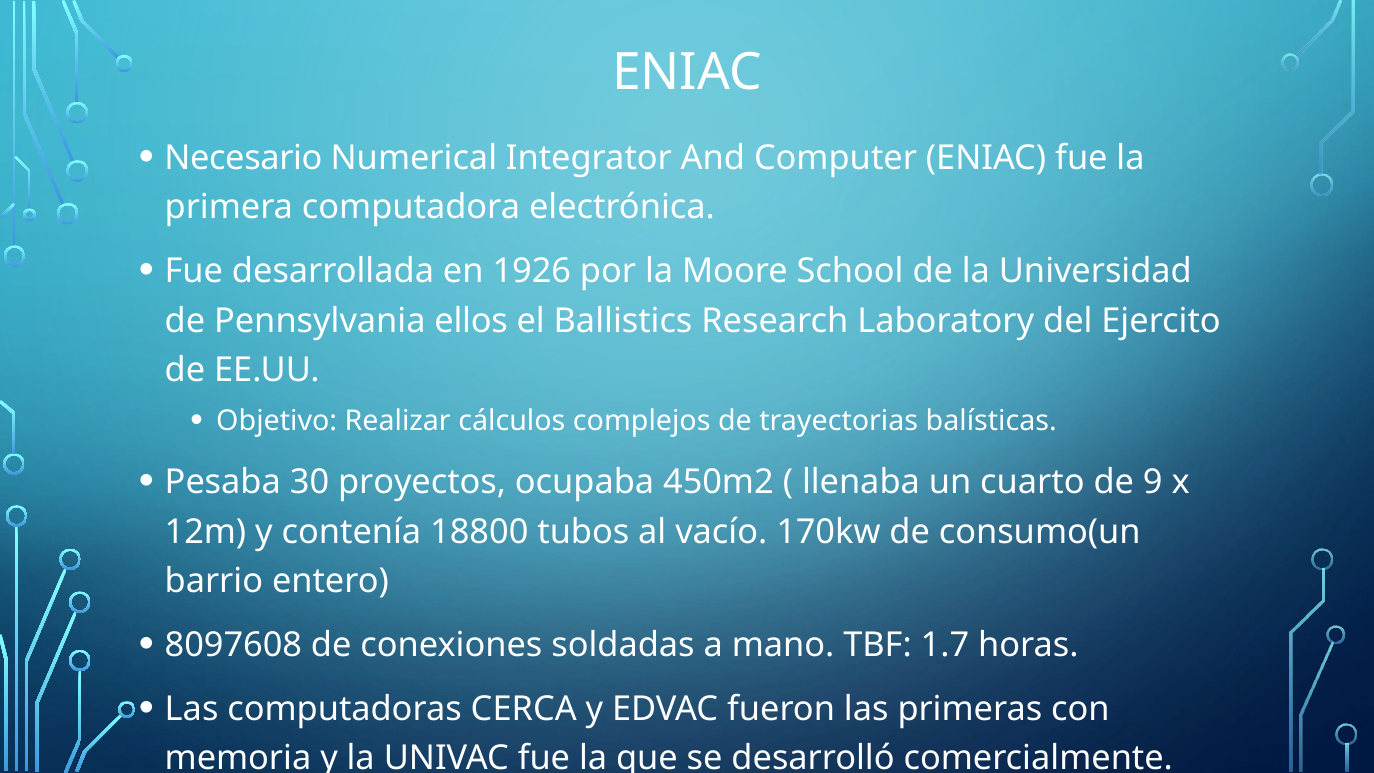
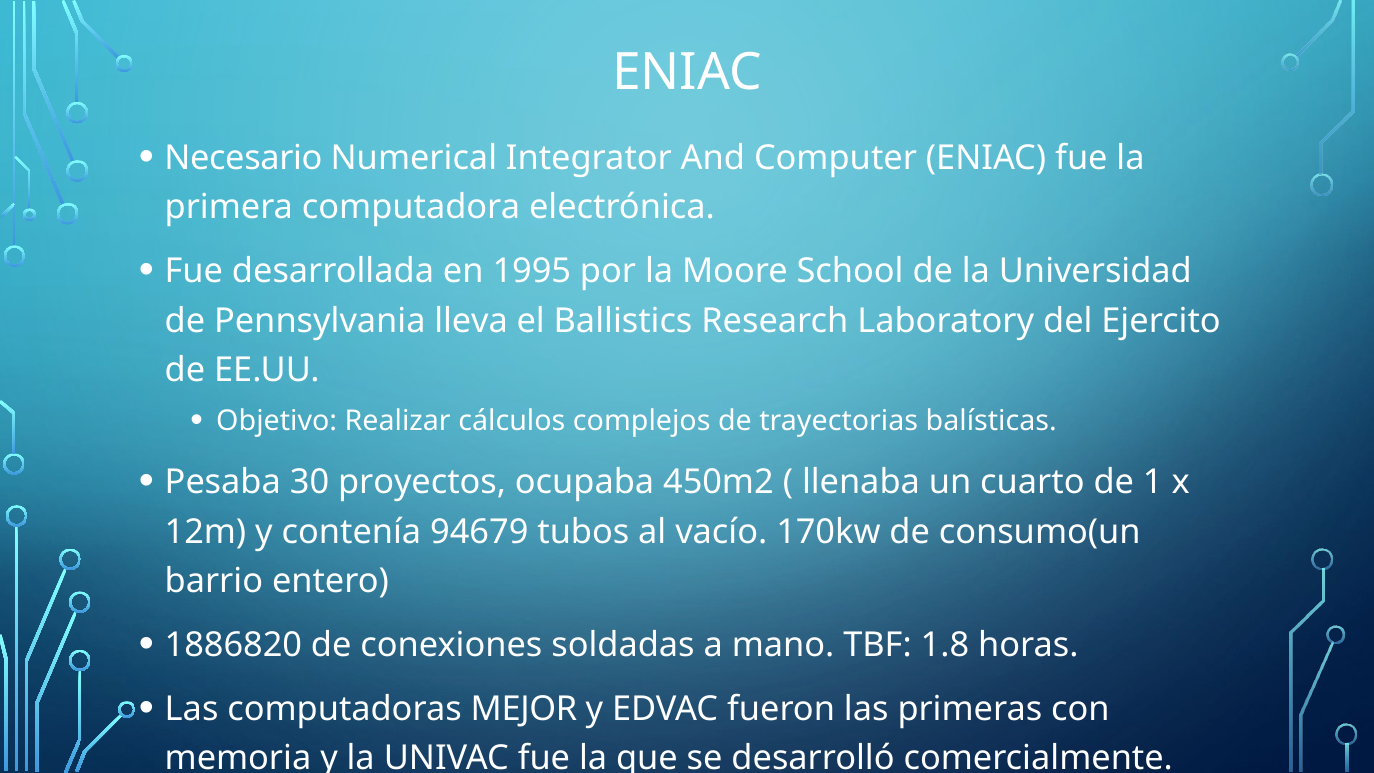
1926: 1926 -> 1995 (532, 271)
ellos: ellos -> lleva (471, 321)
9: 9 -> 1 (1153, 482)
18800: 18800 -> 94679 (479, 532)
8097608: 8097608 -> 1886820 (233, 645)
1.7: 1.7 -> 1.8 (945, 645)
CERCA: CERCA -> MEJOR (524, 709)
